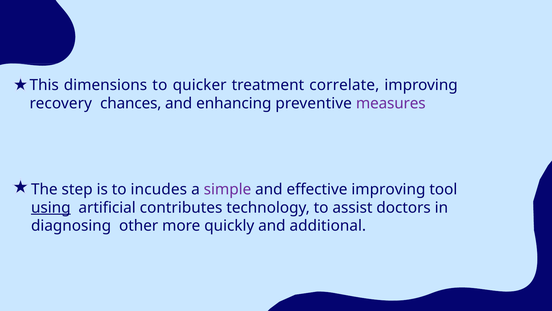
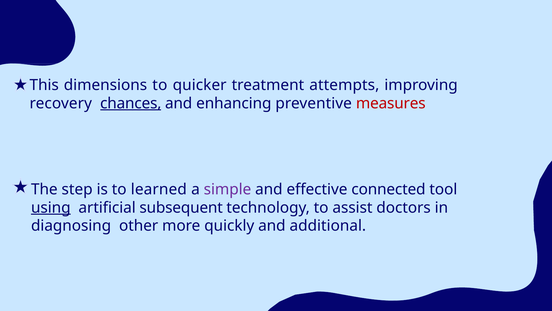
correlate: correlate -> attempts (344, 85)
chances underline: none -> present (131, 103)
measures colour: purple -> red (391, 103)
incudes: incudes -> learned (159, 189)
effective improving: improving -> connected (388, 189)
contributes: contributes -> subsequent (181, 207)
